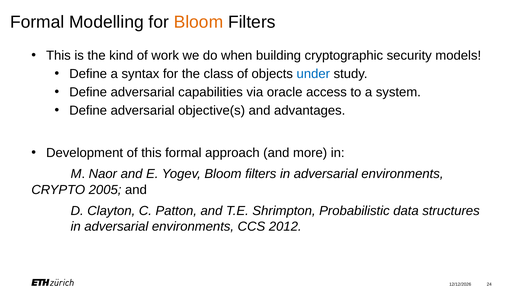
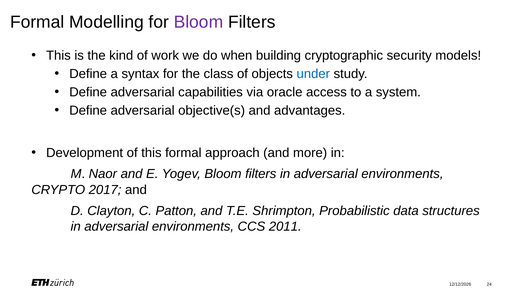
Bloom colour: orange -> purple (198, 22)
2005: 2005 -> 2017 (105, 190)
2012: 2012 -> 2011 (285, 227)
